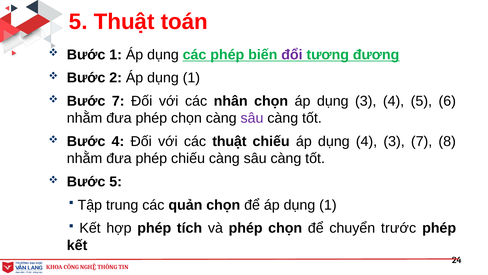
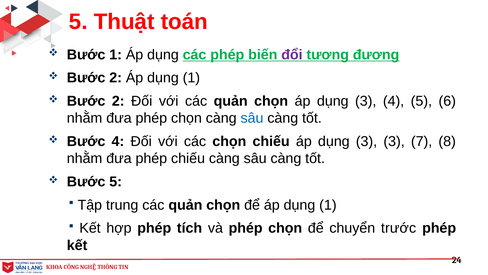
7: 7 -> 2 (118, 101)
với các nhân: nhân -> quản (231, 101)
sâu colour: purple -> blue (252, 118)
các thuật: thuật -> chọn (229, 141)
chiếu áp dụng 4: 4 -> 3 (367, 141)
